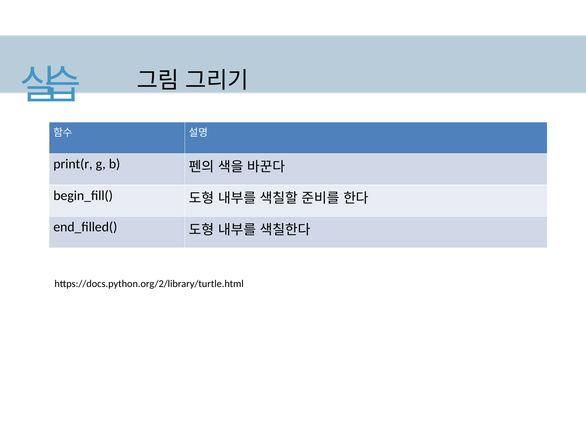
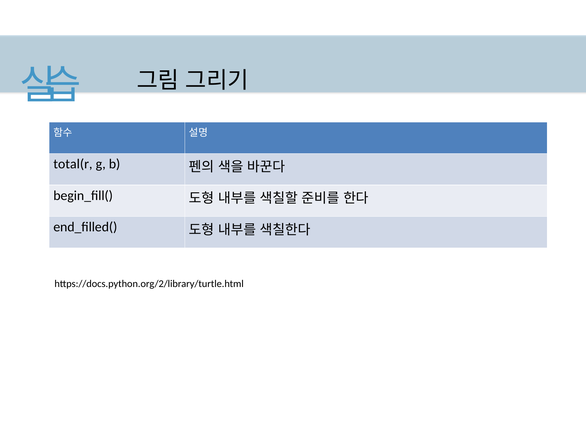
print(r: print(r -> total(r (73, 164)
